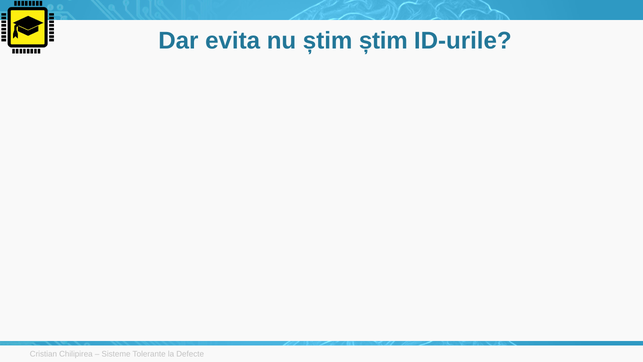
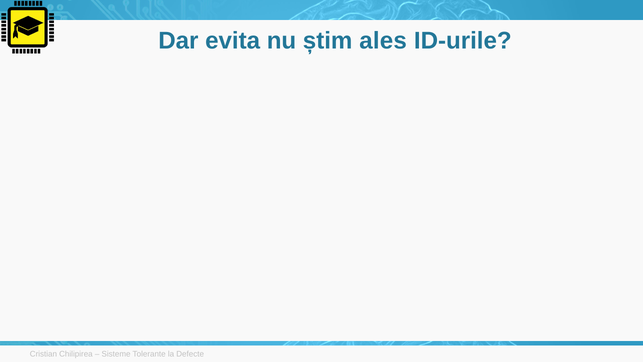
știm știm: știm -> ales (383, 41)
